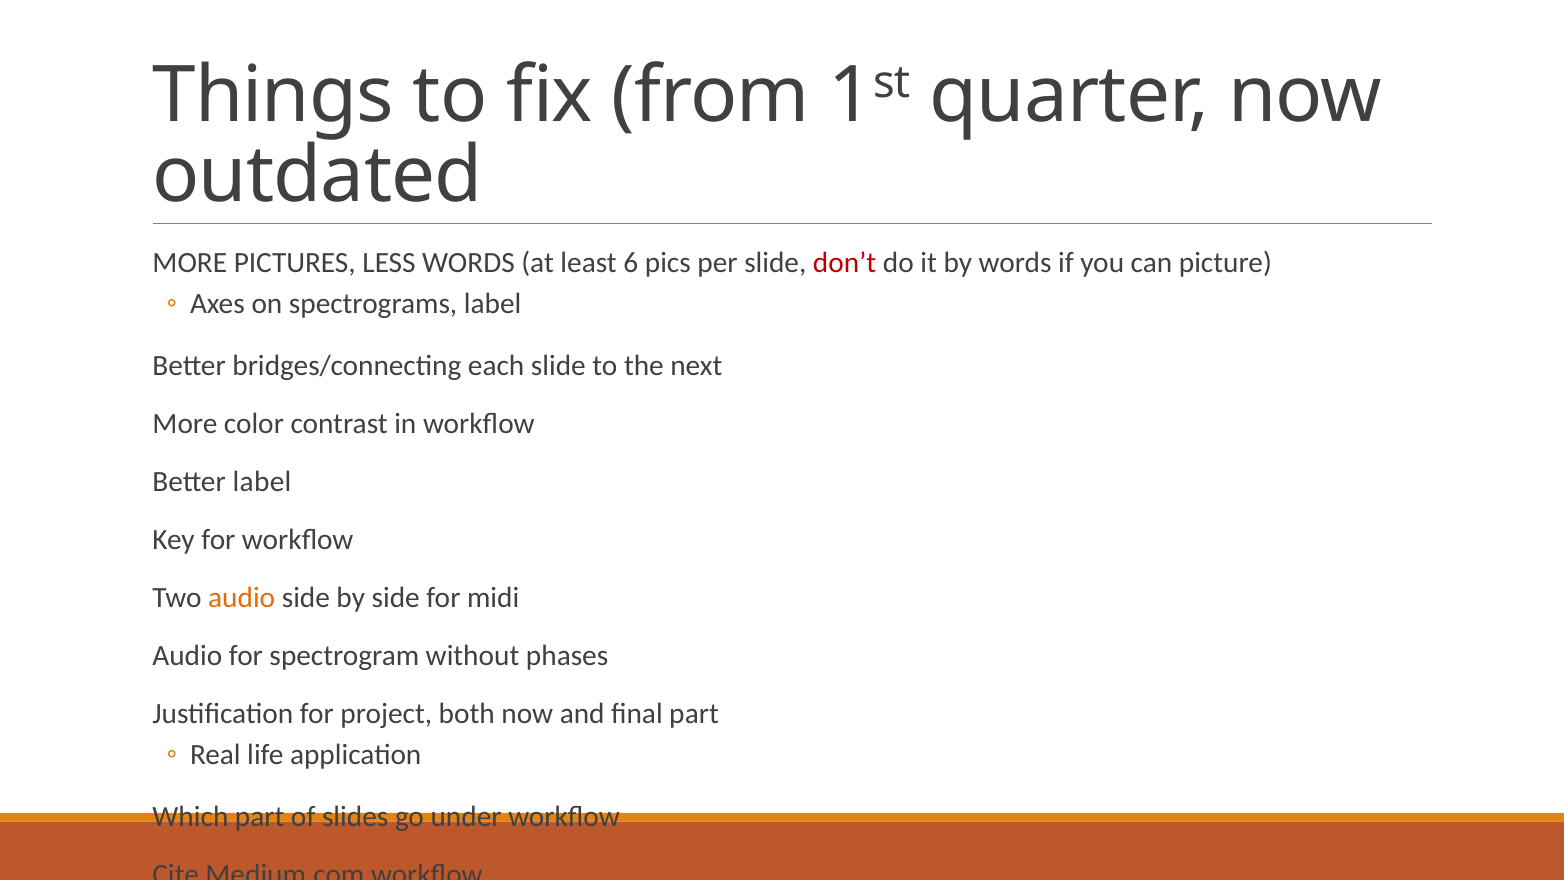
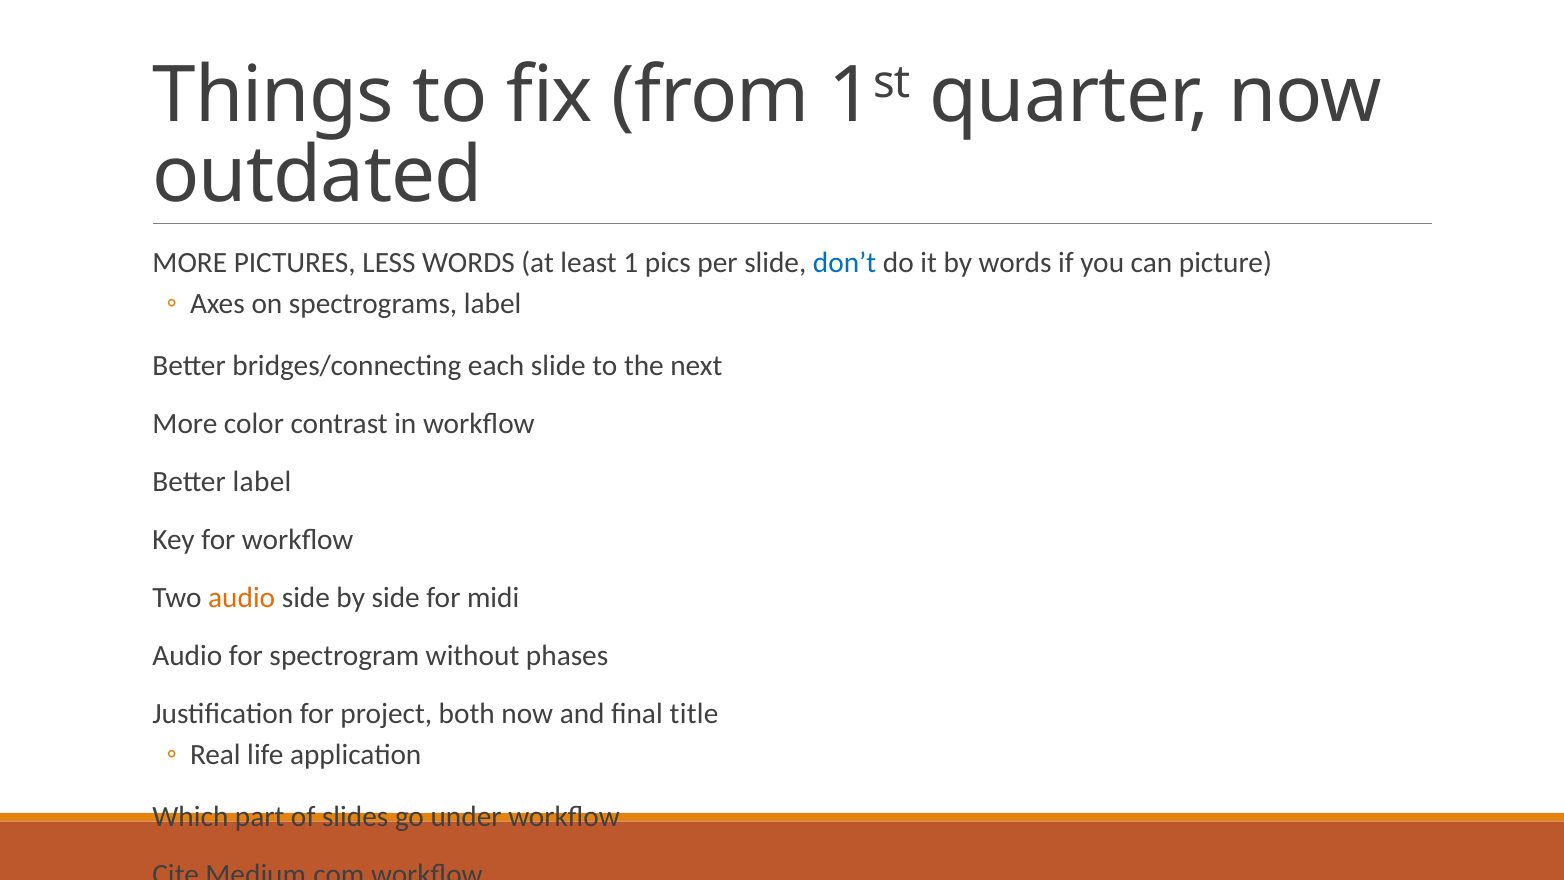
least 6: 6 -> 1 (631, 262)
don’t colour: red -> blue (845, 262)
final part: part -> title (694, 713)
